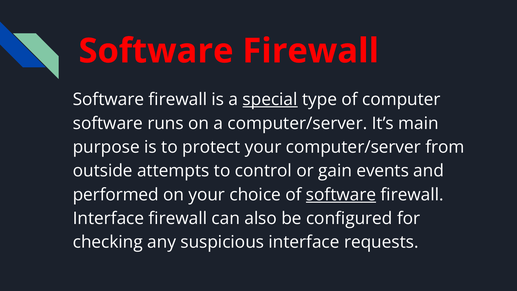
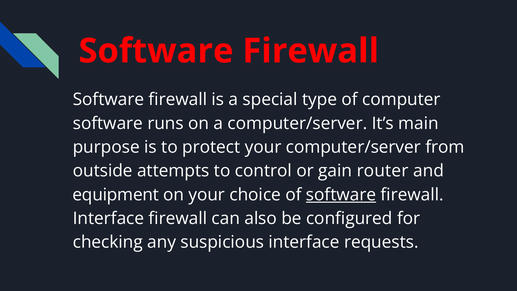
special underline: present -> none (270, 99)
events: events -> router (383, 171)
performed: performed -> equipment (116, 195)
